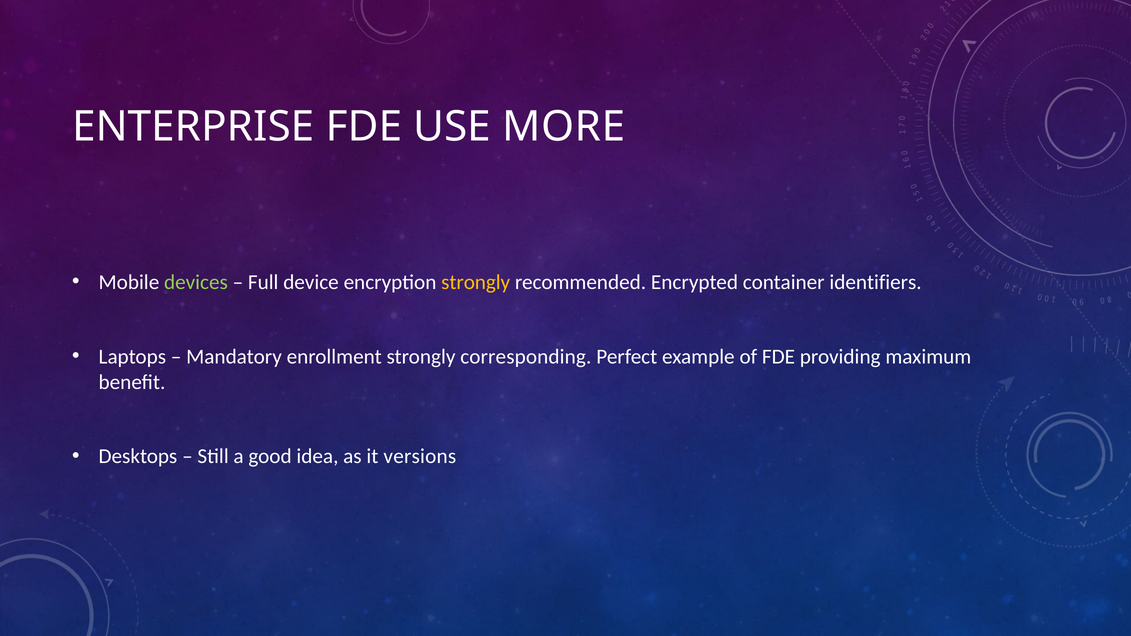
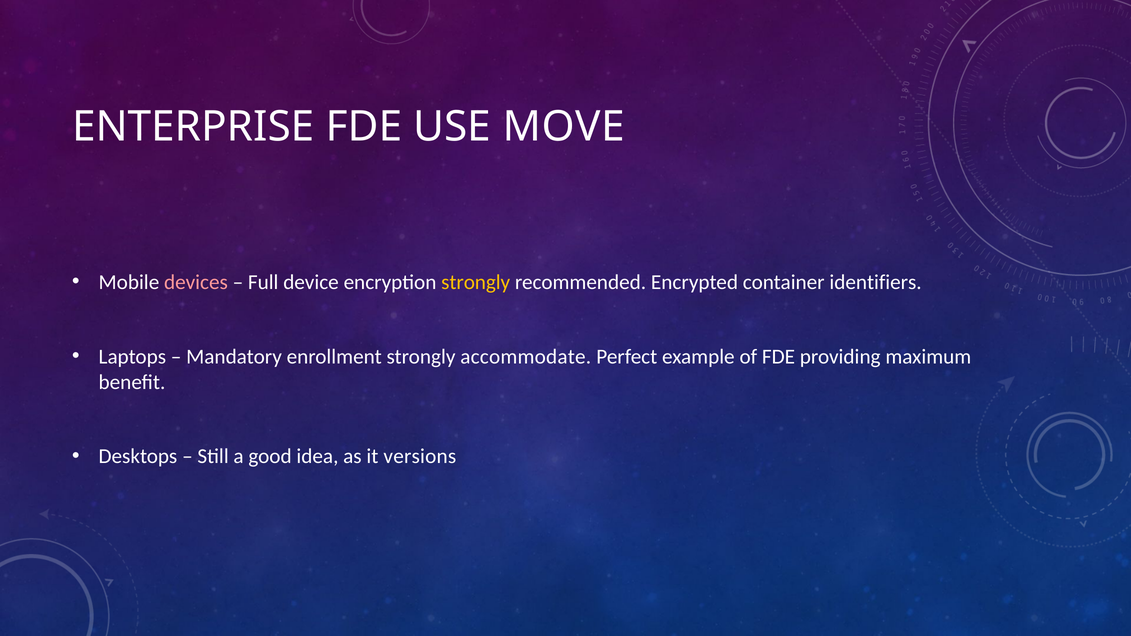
MORE: MORE -> MOVE (564, 127)
devices colour: light green -> pink (196, 282)
corresponding: corresponding -> accommodate (526, 357)
